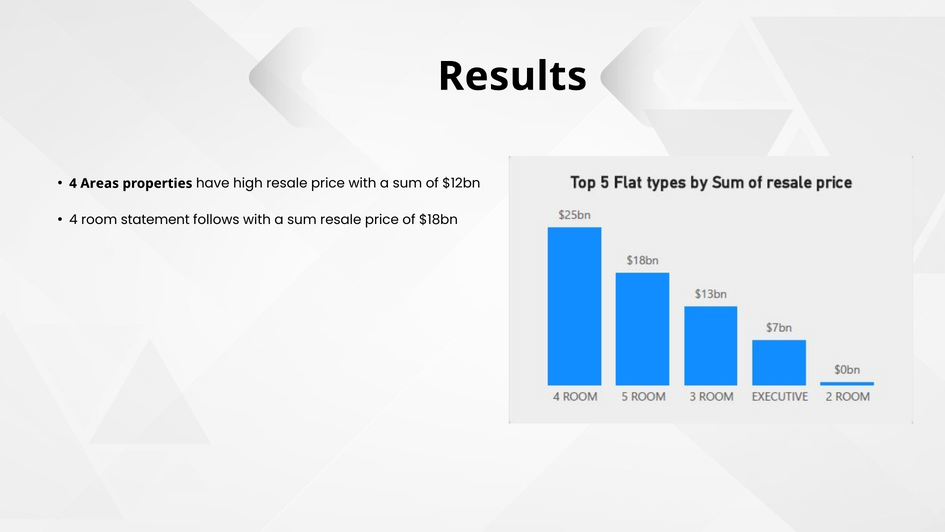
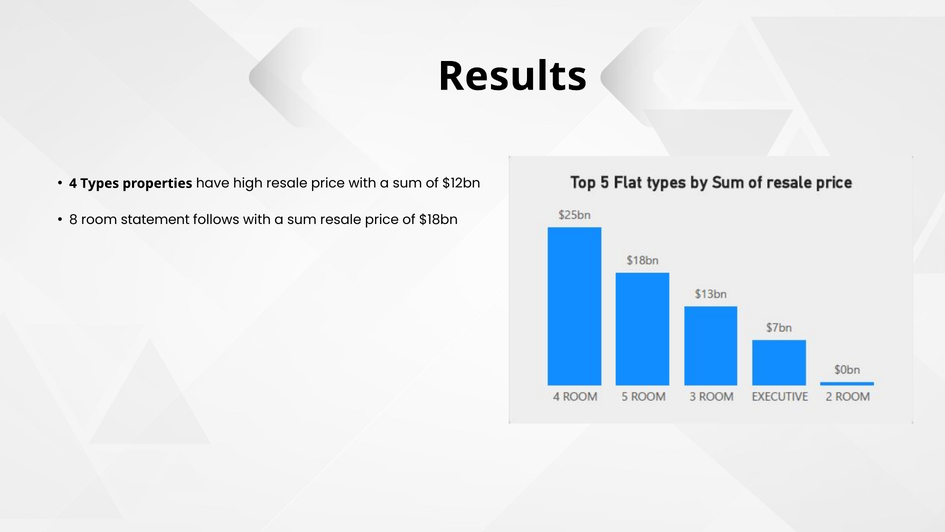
Areas: Areas -> Types (100, 183)
4: 4 -> 8 (73, 220)
